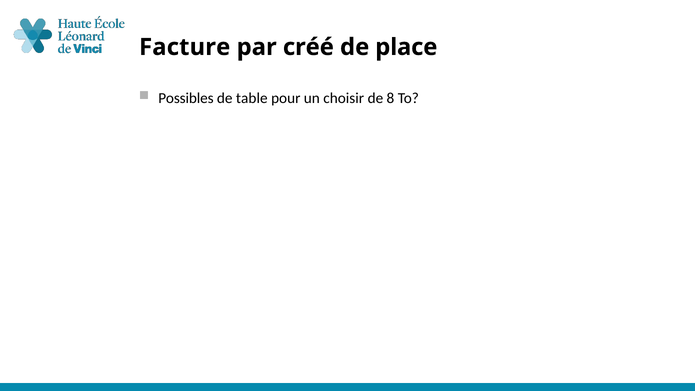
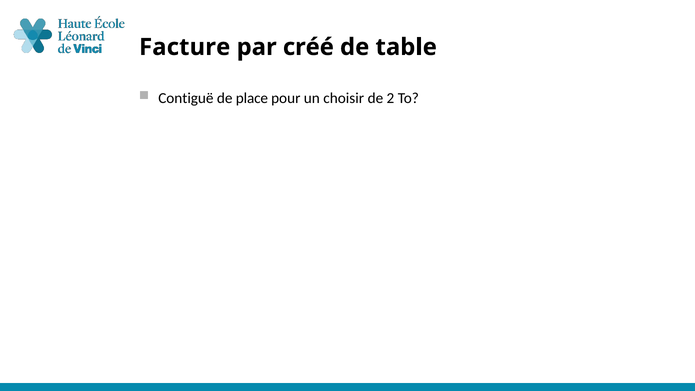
place: place -> table (406, 47)
Possibles: Possibles -> Contiguë (186, 98)
table: table -> place (252, 98)
8: 8 -> 2 (390, 98)
